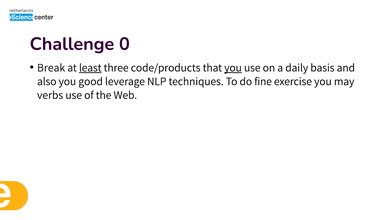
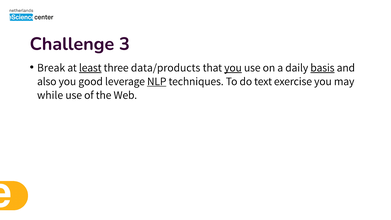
0: 0 -> 3 (124, 44)
code/products: code/products -> data/products (166, 68)
basis underline: none -> present (322, 68)
NLP underline: none -> present (157, 81)
fine: fine -> text (263, 81)
verbs: verbs -> while (50, 95)
